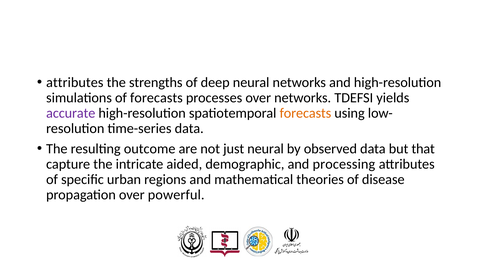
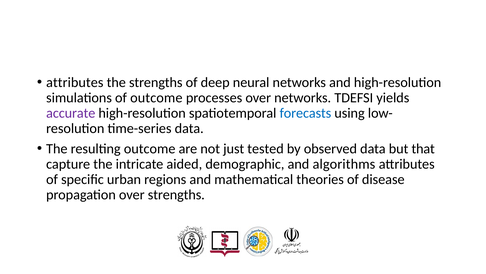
of forecasts: forecasts -> outcome (156, 97)
forecasts colour: orange -> blue (305, 113)
just neural: neural -> tested (266, 148)
processing: processing -> algorithms (344, 164)
over powerful: powerful -> strengths (176, 194)
